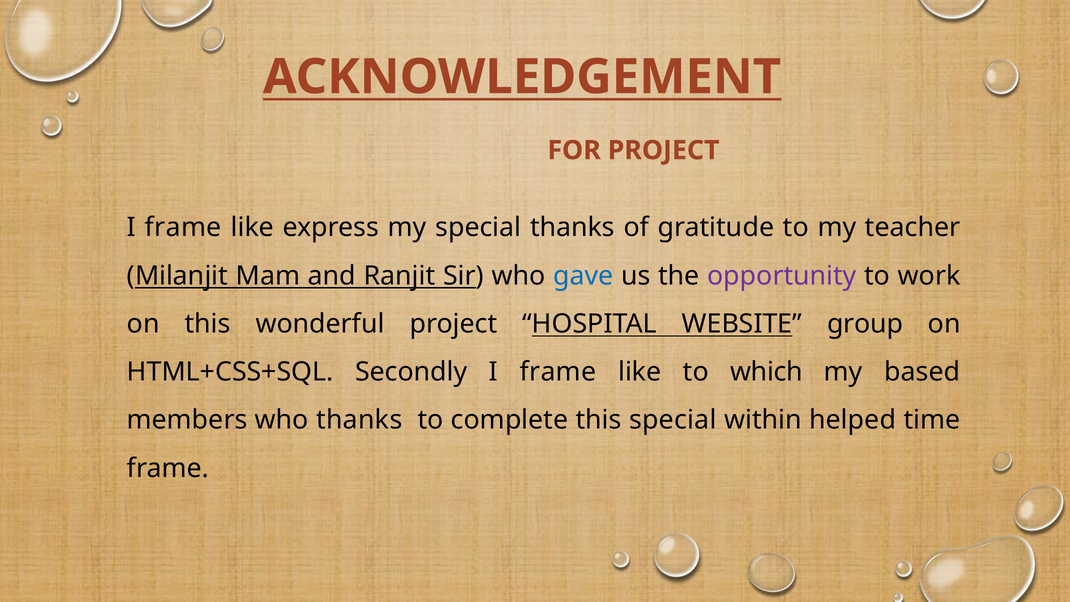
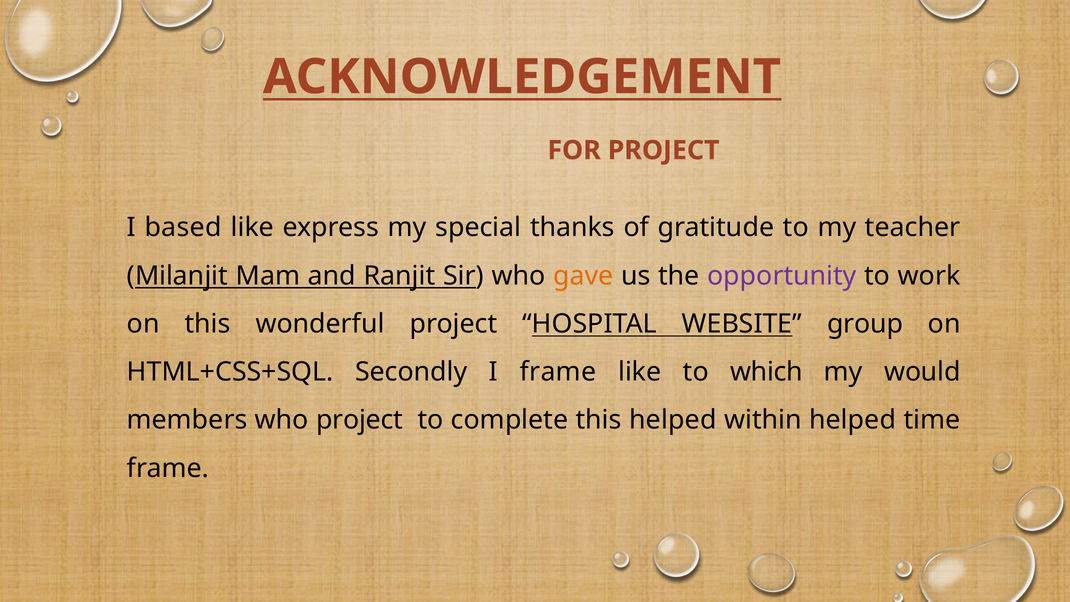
frame: frame -> based (183, 227)
gave colour: blue -> orange (583, 276)
based: based -> would (922, 372)
who thanks: thanks -> project (360, 420)
this special: special -> helped (673, 420)
